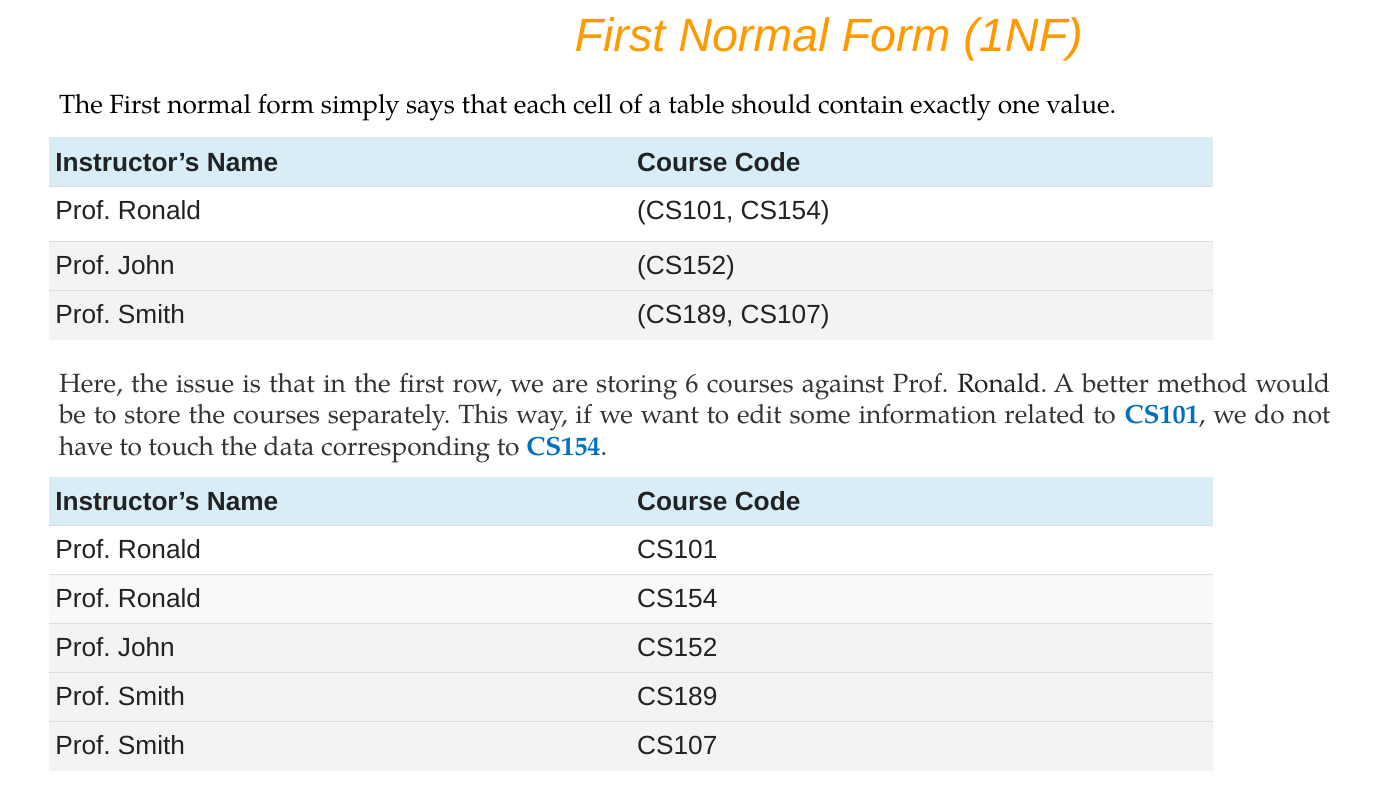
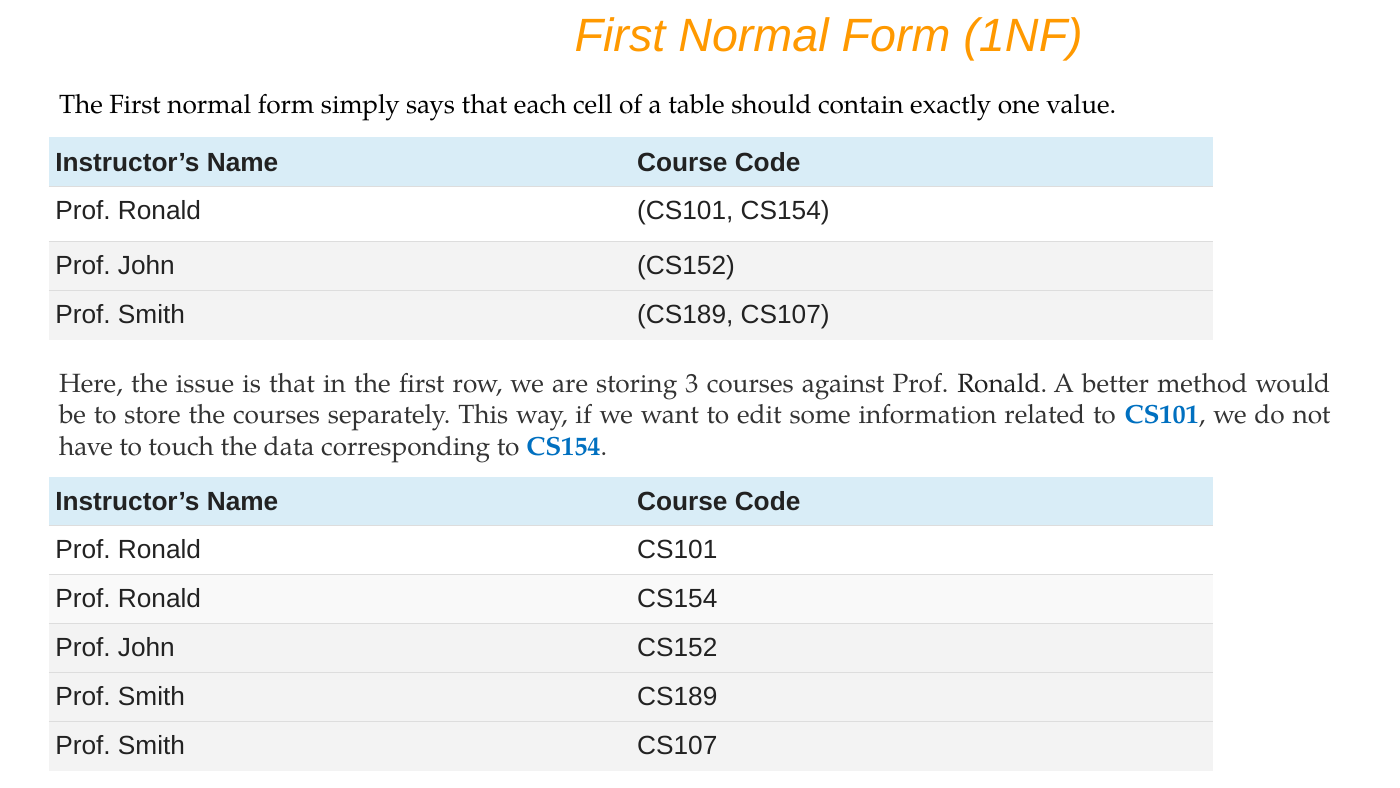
6: 6 -> 3 (692, 383)
